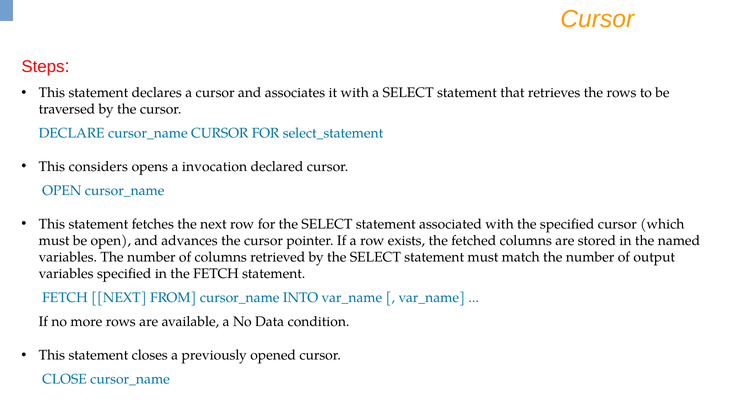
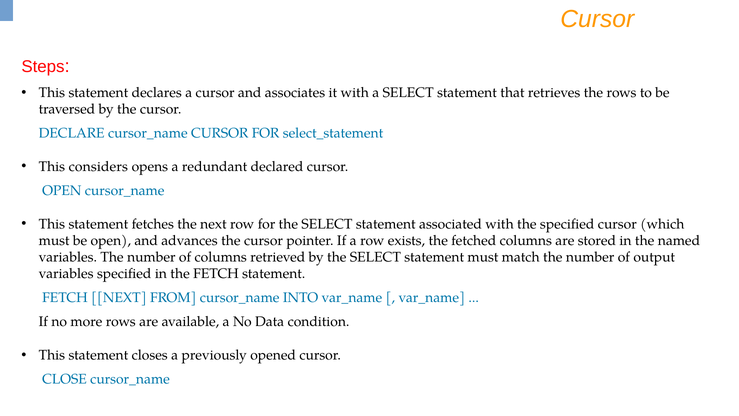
invocation: invocation -> redundant (215, 167)
